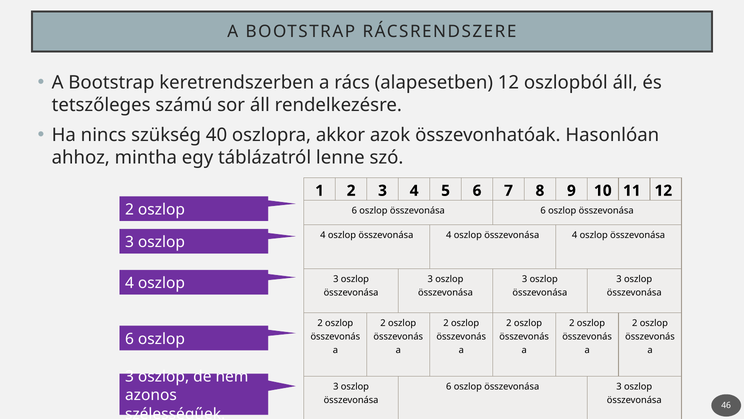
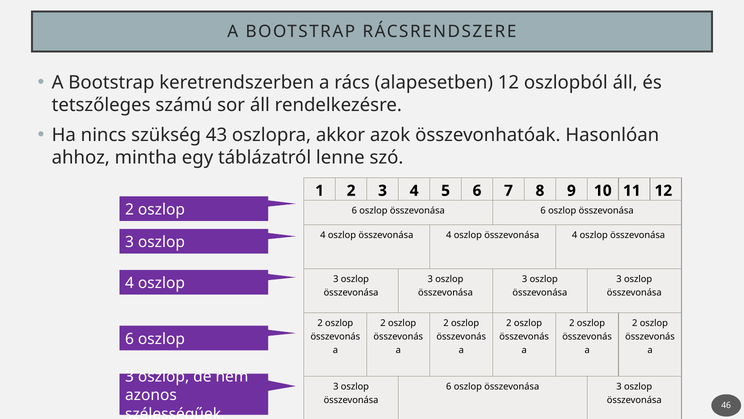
40: 40 -> 43 (217, 135)
